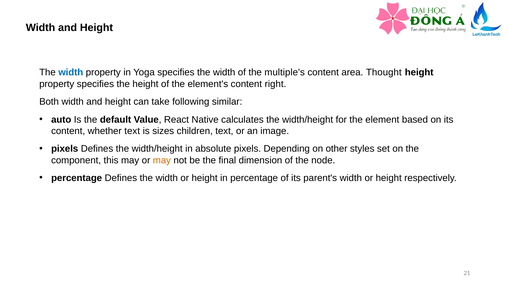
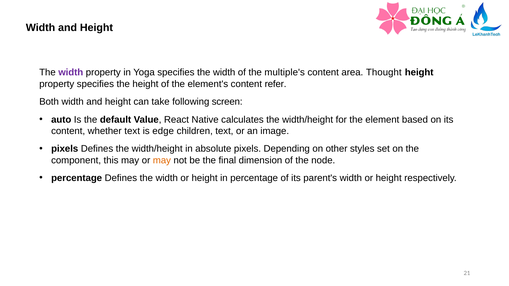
width colour: blue -> purple (71, 73)
right: right -> refer (276, 84)
similar: similar -> screen (227, 102)
sizes: sizes -> edge (163, 131)
